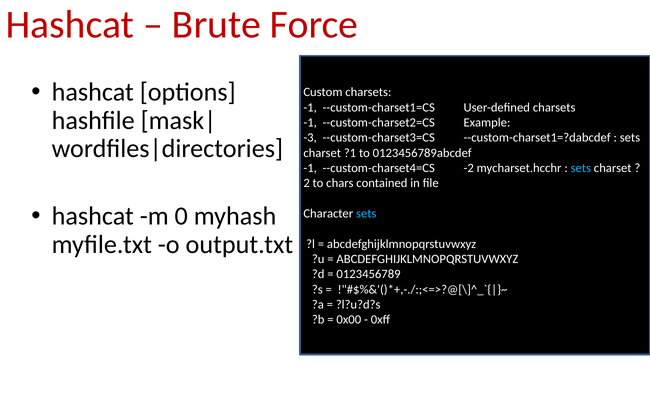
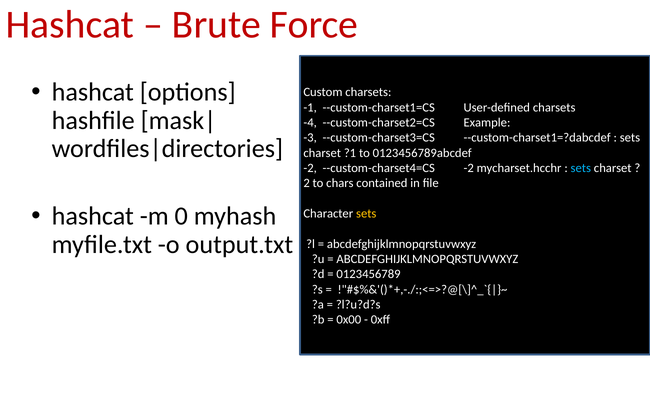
-1: -1 -> -4 (310, 123)
-1: -1 -> -2 (310, 168)
sets colour: light blue -> yellow (366, 214)
